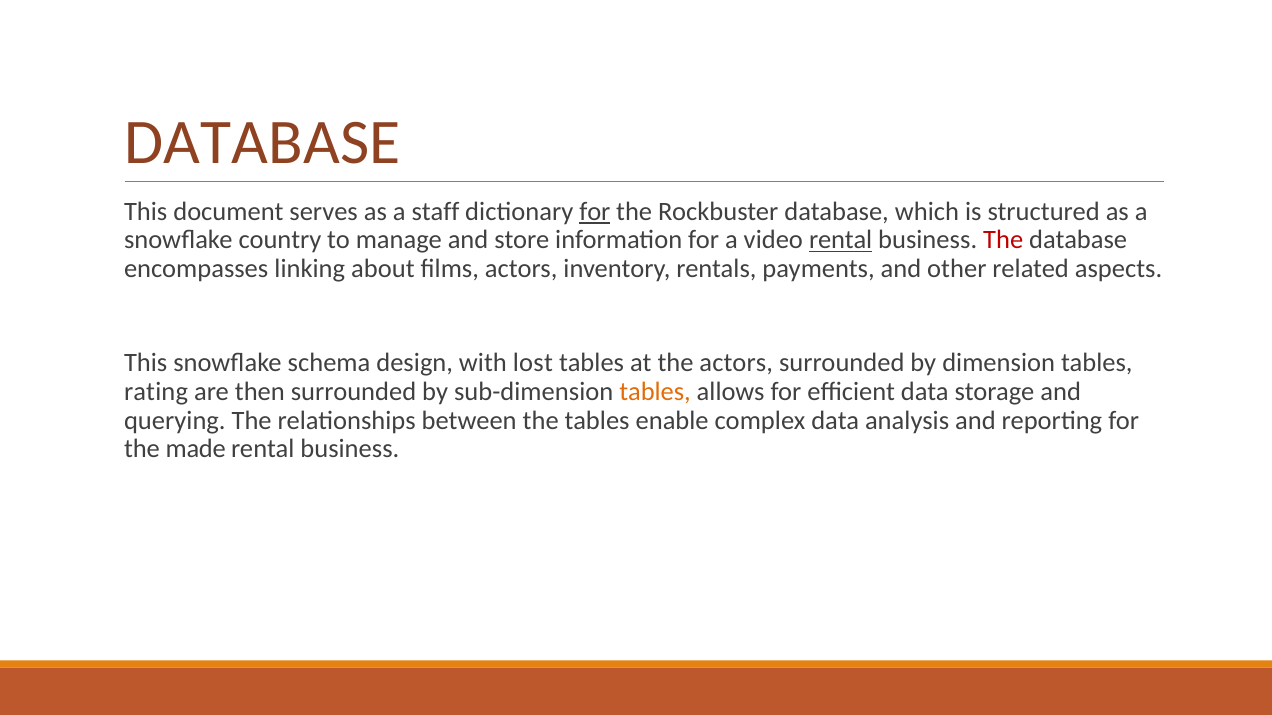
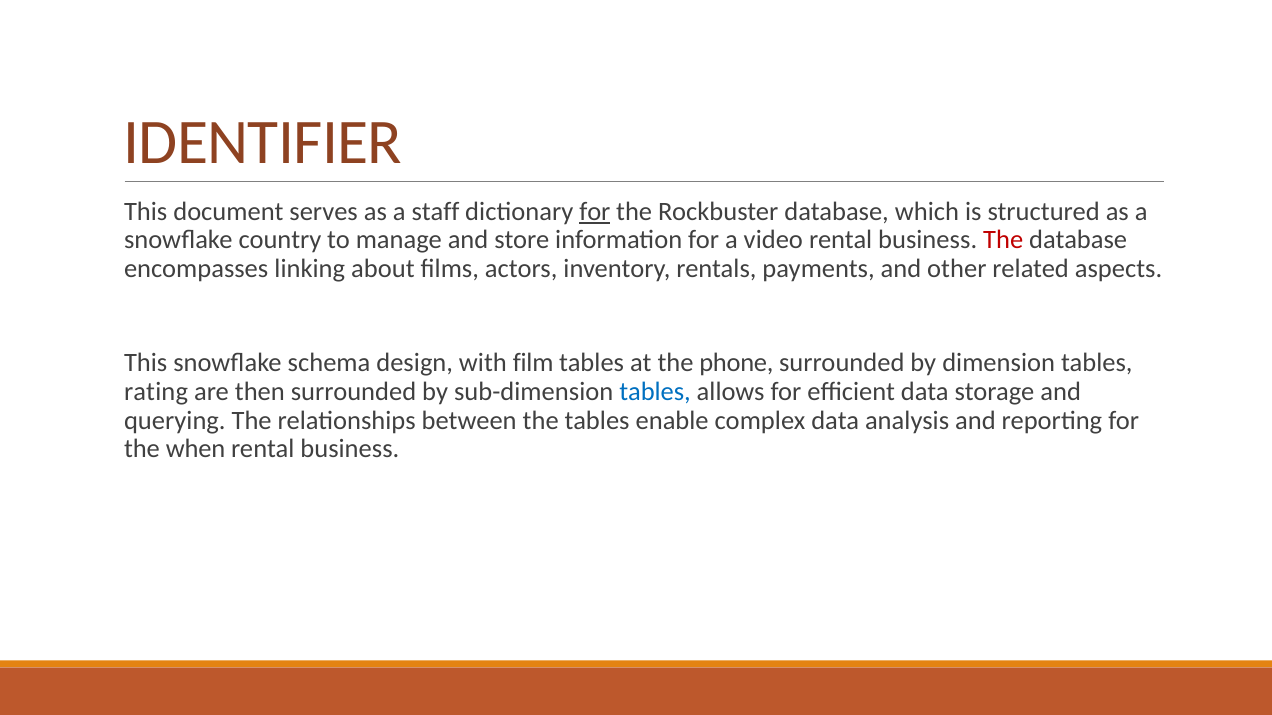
DATABASE: DATABASE -> IDENTIFIER (263, 143)
rental underline: present -> none (841, 240)
lost: lost -> film (533, 363)
the actors: actors -> phone (736, 363)
tables colour: orange -> blue (655, 392)
made: made -> when (196, 449)
